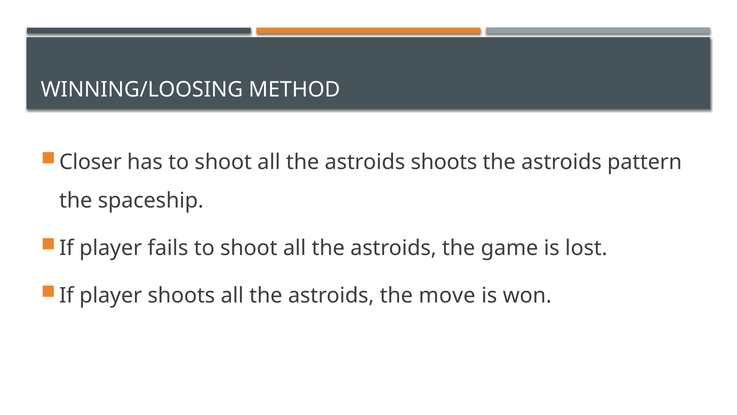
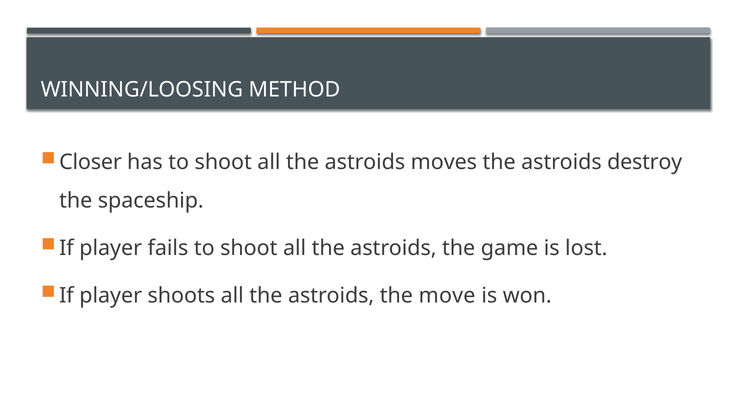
astroids shoots: shoots -> moves (444, 162)
pattern: pattern -> destroy (645, 162)
